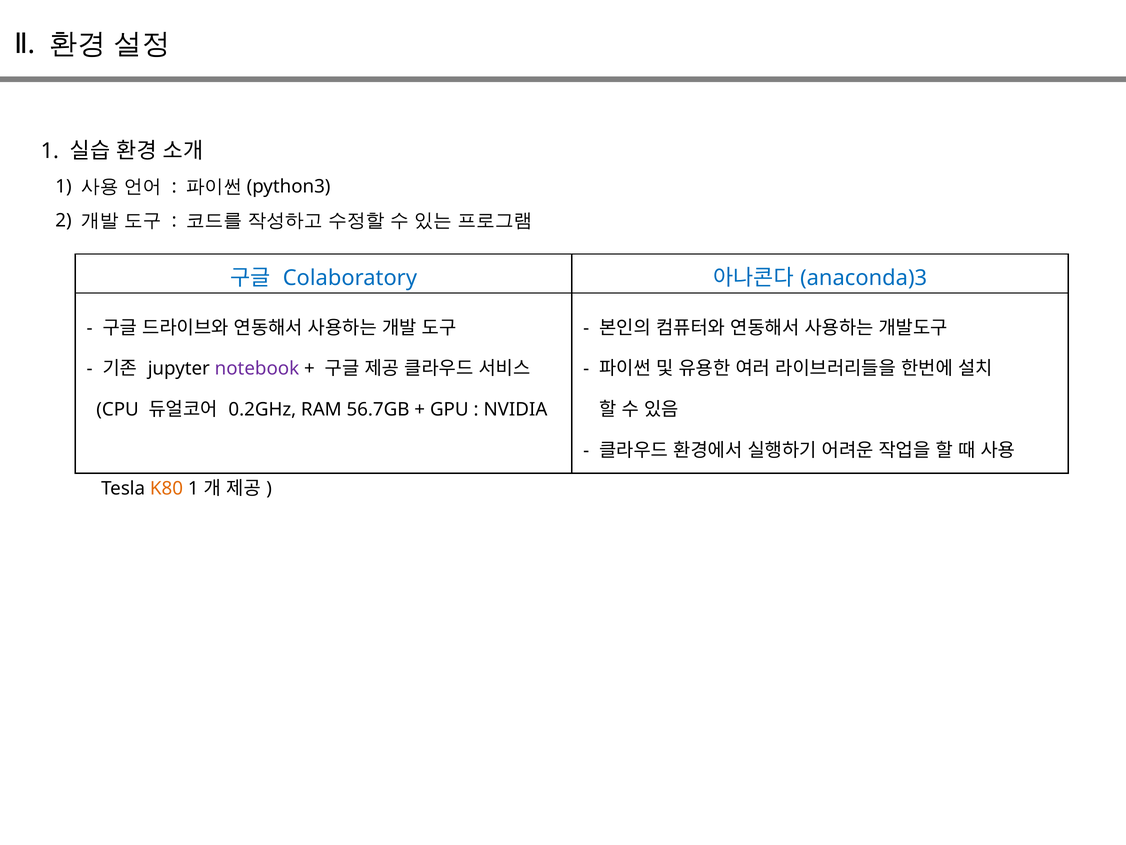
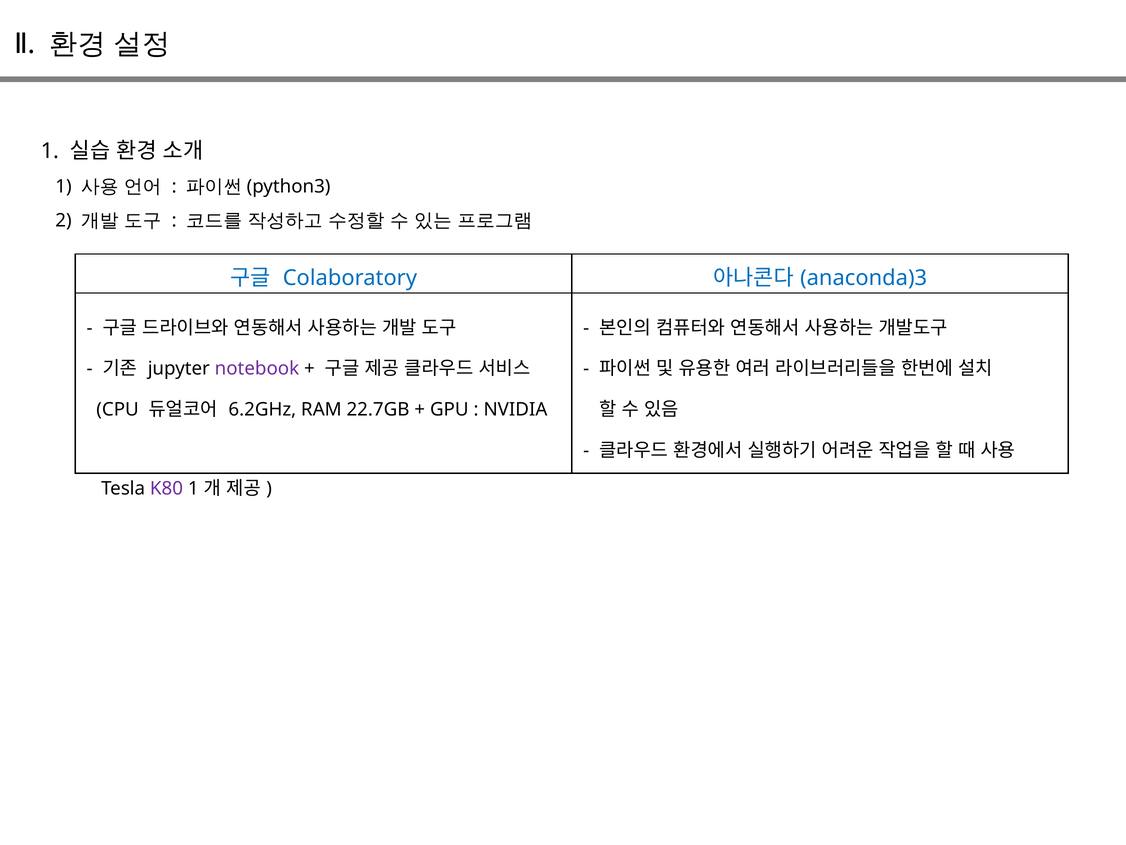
0.2GHz: 0.2GHz -> 6.2GHz (262, 409)
56.7GB: 56.7GB -> 22.7GB (378, 409)
K80 colour: orange -> purple (166, 488)
